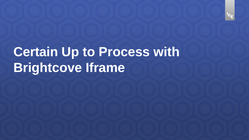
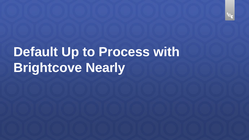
Certain: Certain -> Default (36, 52)
Iframe: Iframe -> Nearly (105, 68)
